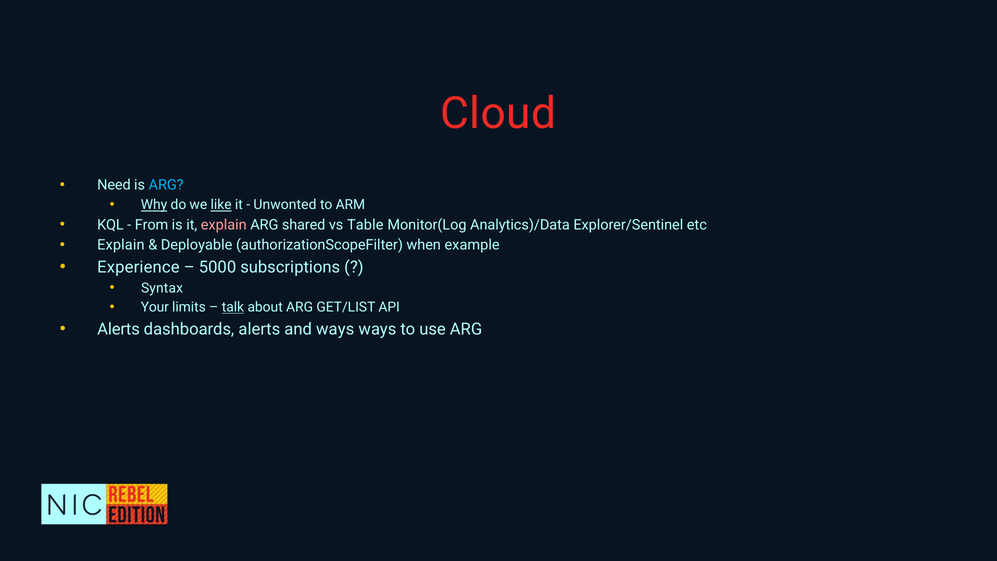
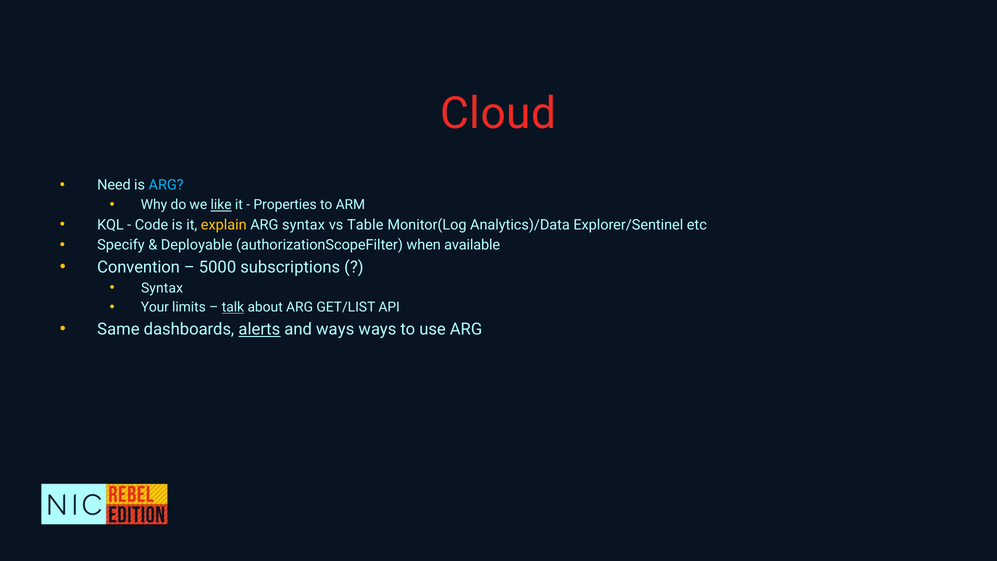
Why underline: present -> none (154, 205)
Unwonted: Unwonted -> Properties (285, 205)
From: From -> Code (152, 225)
explain colour: pink -> yellow (224, 225)
ARG shared: shared -> syntax (303, 225)
Explain: Explain -> Specify (121, 245)
example: example -> available (472, 245)
Experience: Experience -> Convention (139, 267)
Alerts: Alerts -> Same (118, 329)
alerts underline: none -> present (259, 329)
